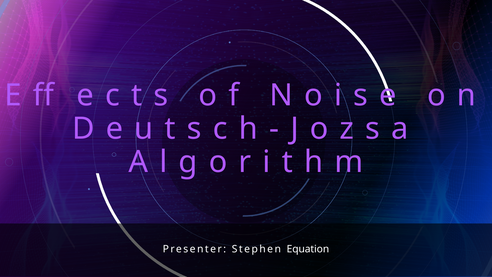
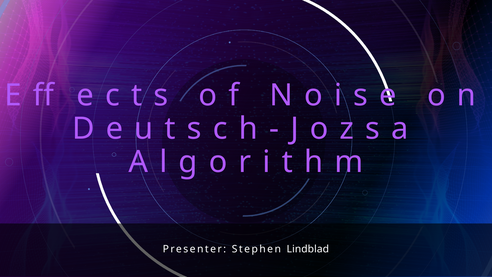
Equation: Equation -> Lindblad (308, 249)
